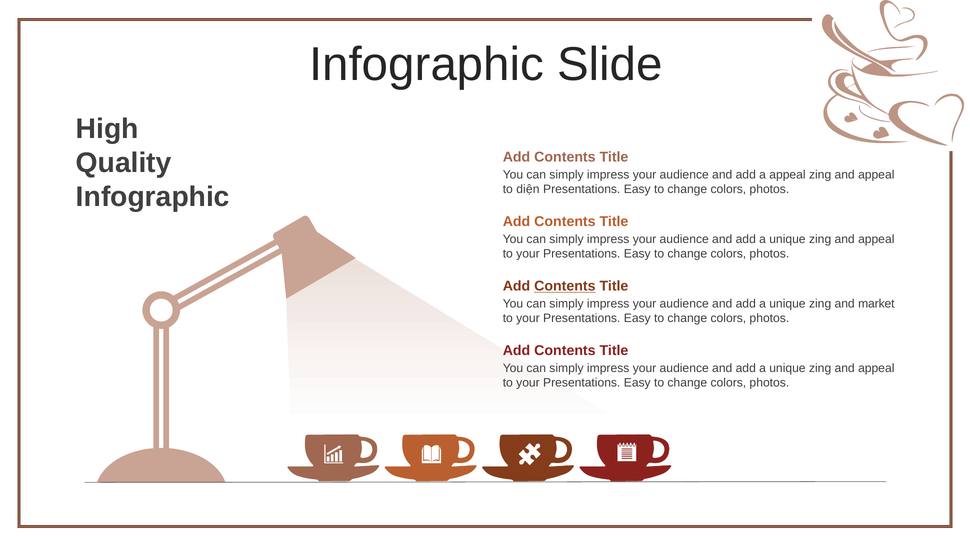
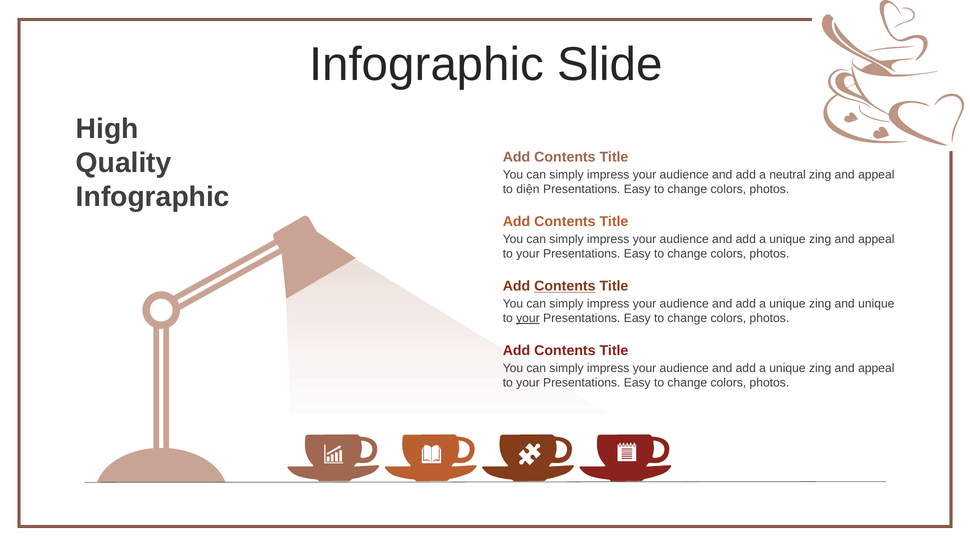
a appeal: appeal -> neutral (788, 175)
and market: market -> unique (876, 304)
your underline: none -> present (528, 318)
